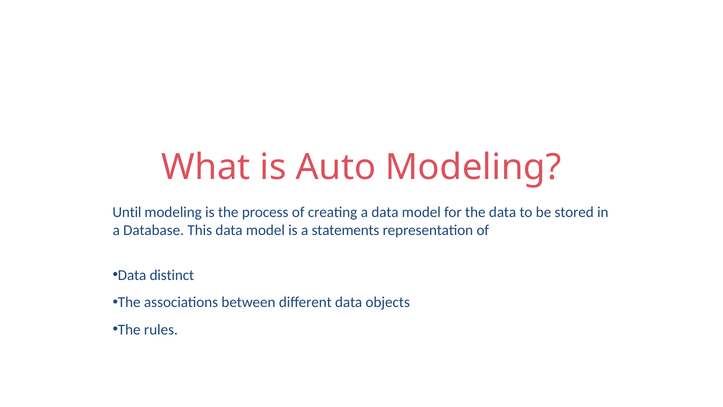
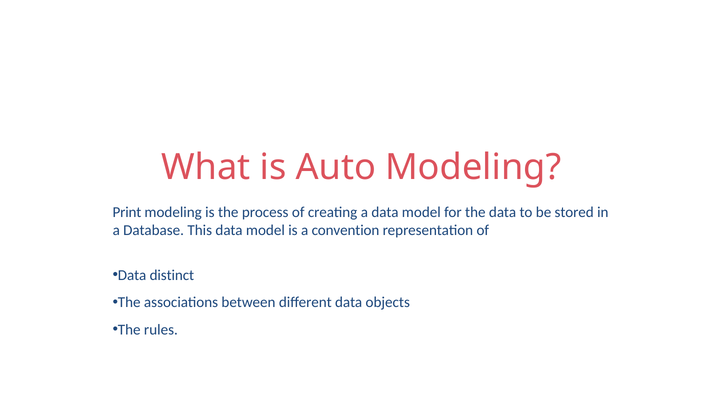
Until: Until -> Print (127, 212)
statements: statements -> convention (345, 230)
